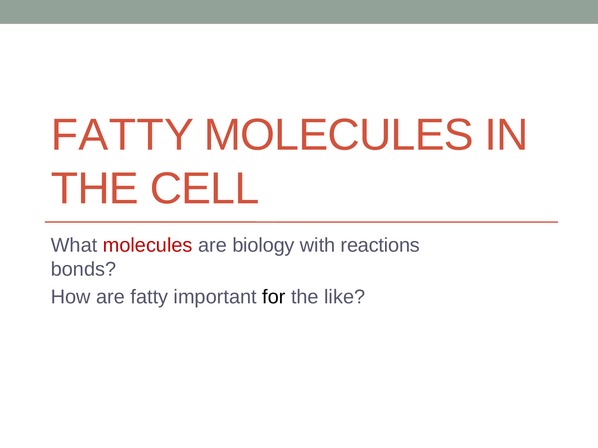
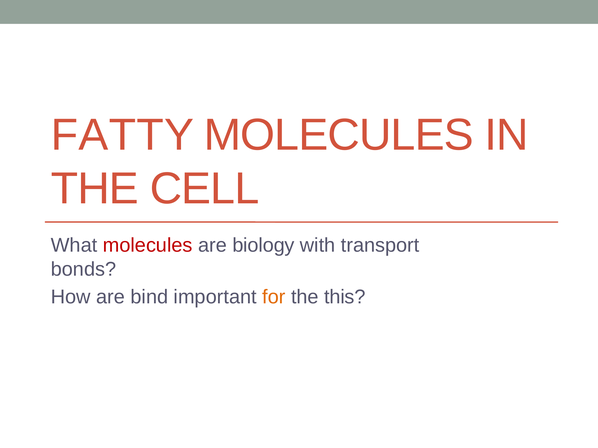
reactions: reactions -> transport (380, 246)
are fatty: fatty -> bind (149, 297)
for colour: black -> orange (274, 297)
like: like -> this (345, 297)
